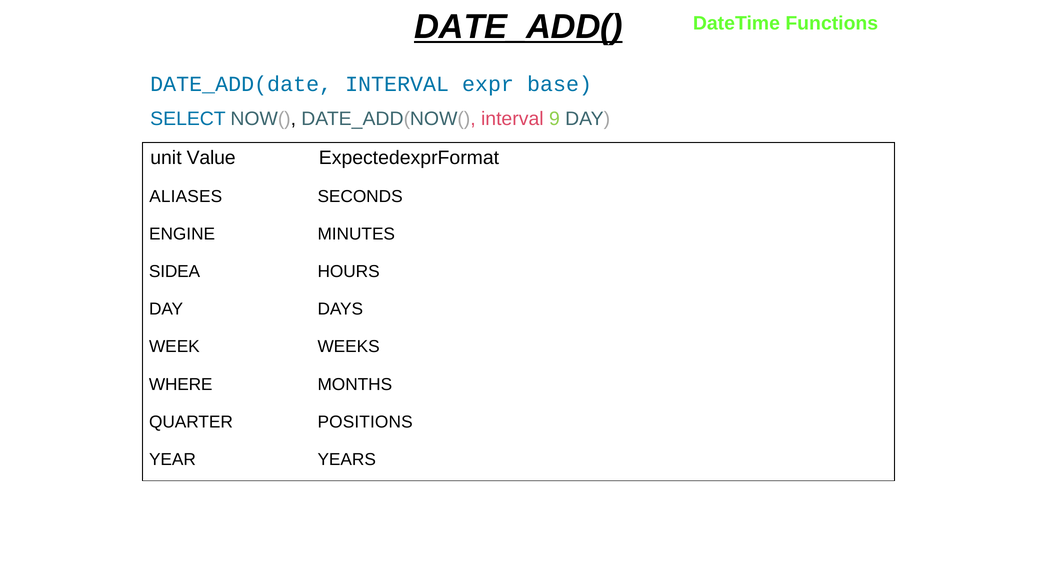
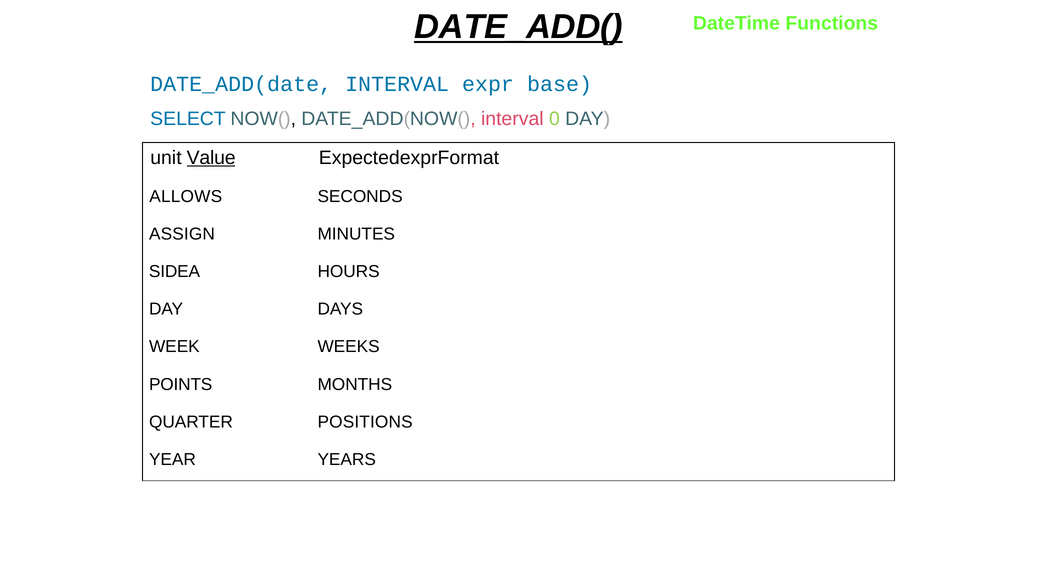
9: 9 -> 0 (554, 119)
Value underline: none -> present (211, 158)
ALIASES: ALIASES -> ALLOWS (186, 197)
ENGINE: ENGINE -> ASSIGN (182, 234)
WHERE: WHERE -> POINTS (181, 385)
